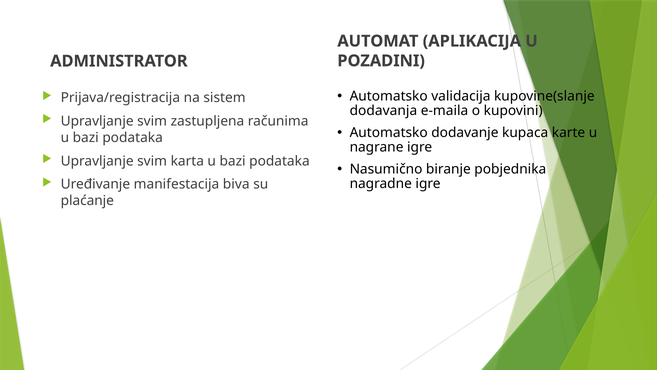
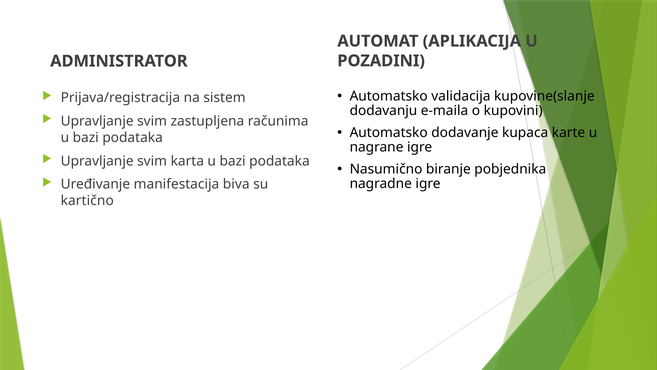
dodavanja: dodavanja -> dodavanju (383, 111)
plaćanje: plaćanje -> kartično (87, 201)
